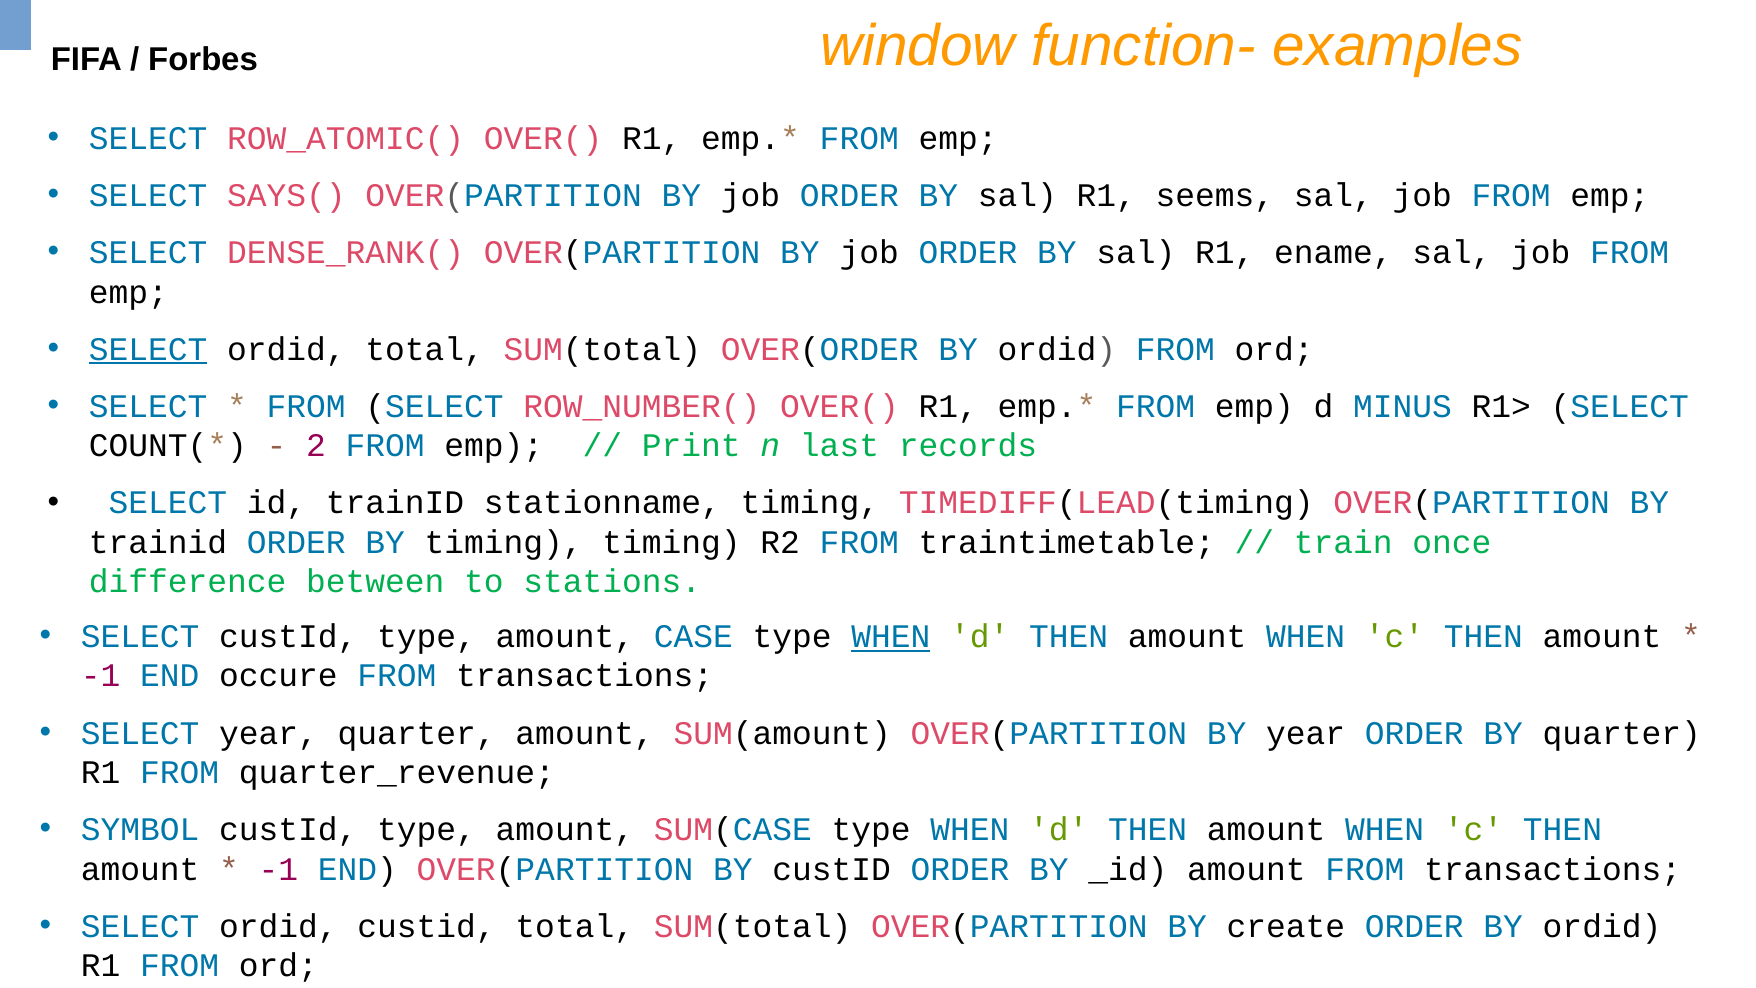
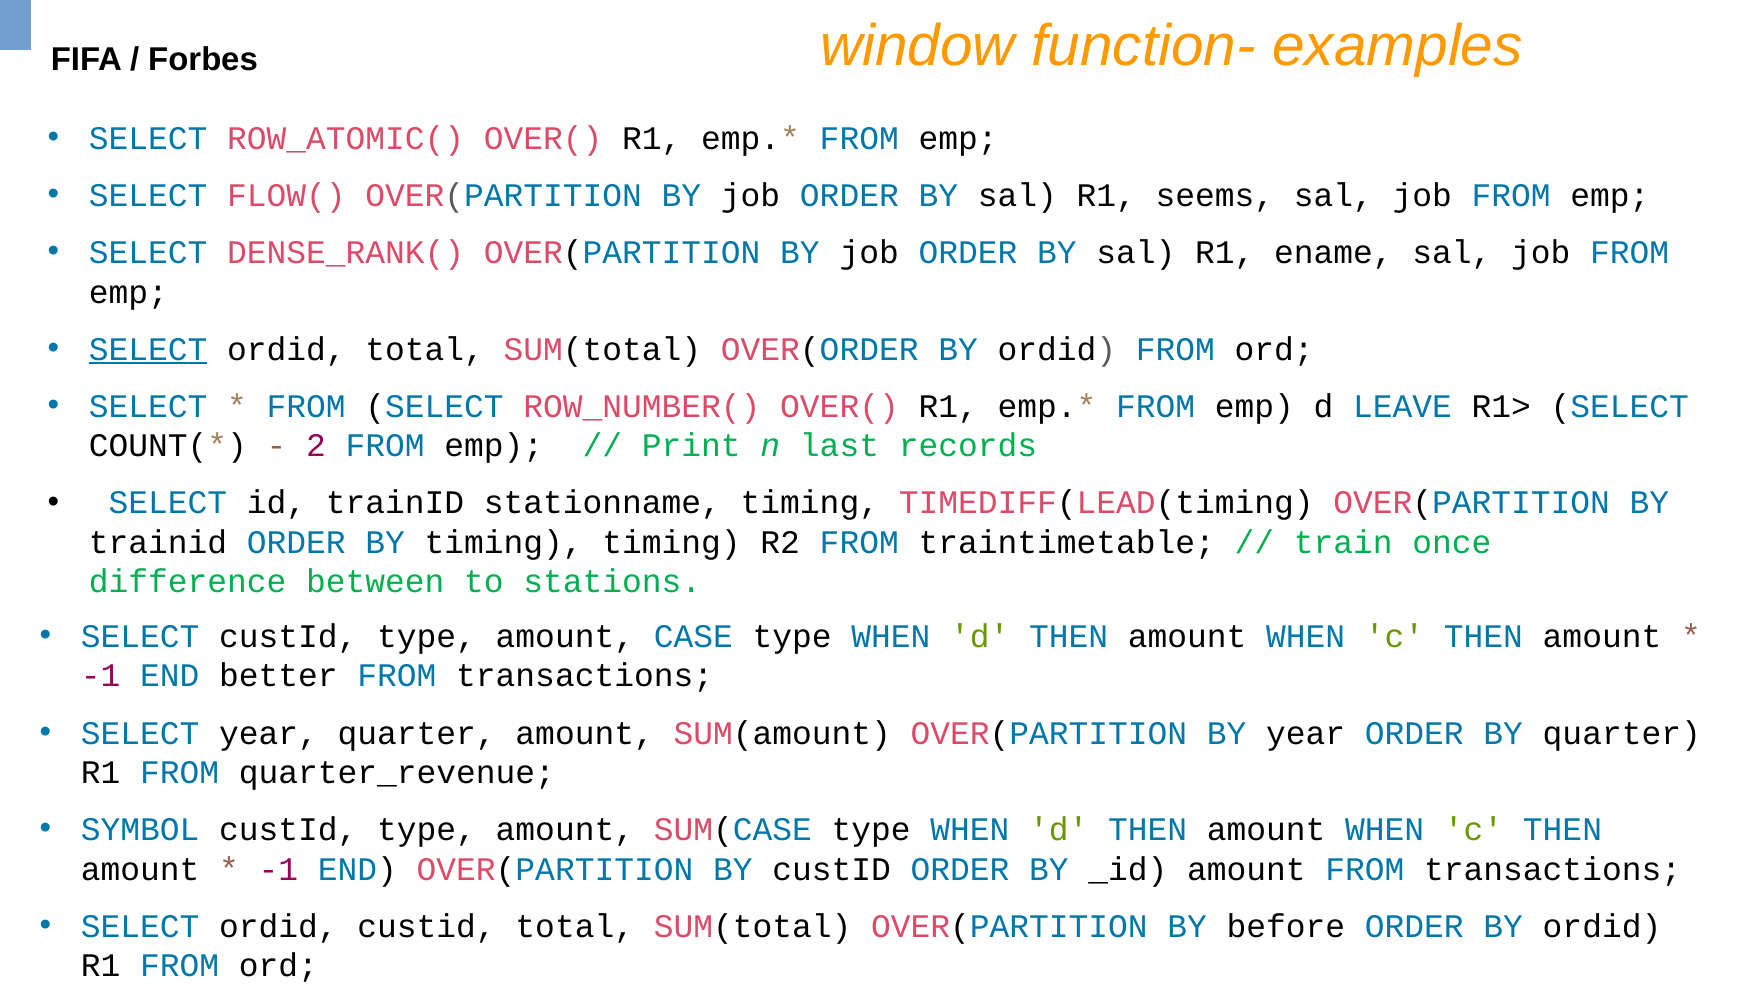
SAYS(: SAYS( -> FLOW( (286, 196)
MINUS: MINUS -> LEAVE (1403, 406)
WHEN underline: present -> none (891, 636)
occure: occure -> better (278, 676)
create: create -> before (1286, 926)
